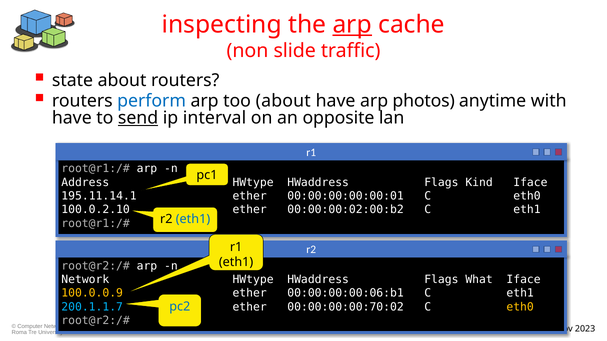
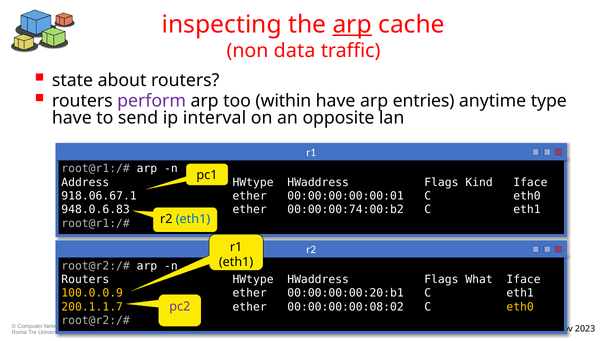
slide: slide -> data (295, 51)
perform colour: blue -> purple (152, 101)
too about: about -> within (283, 101)
photos: photos -> entries (424, 101)
with: with -> type (549, 101)
send underline: present -> none (138, 118)
195.11.14.1: 195.11.14.1 -> 918.06.67.1 (99, 196)
100.0.2.10: 100.0.2.10 -> 948.0.6.83 (96, 210)
00:00:00:02:00:b2: 00:00:00:02:00:b2 -> 00:00:00:74:00:b2 (346, 210)
Network: Network -> Routers (85, 280)
00:00:00:00:06:b1: 00:00:00:00:06:b1 -> 00:00:00:00:20:b1 (346, 294)
200.1.1.7 colour: light blue -> yellow (92, 307)
00:00:00:00:70:02: 00:00:00:00:70:02 -> 00:00:00:00:08:02 (346, 307)
pc2 colour: blue -> purple (180, 307)
